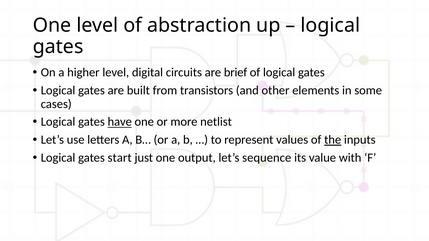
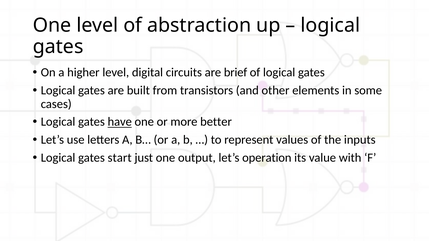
netlist: netlist -> better (216, 122)
the underline: present -> none (333, 140)
sequence: sequence -> operation (267, 158)
